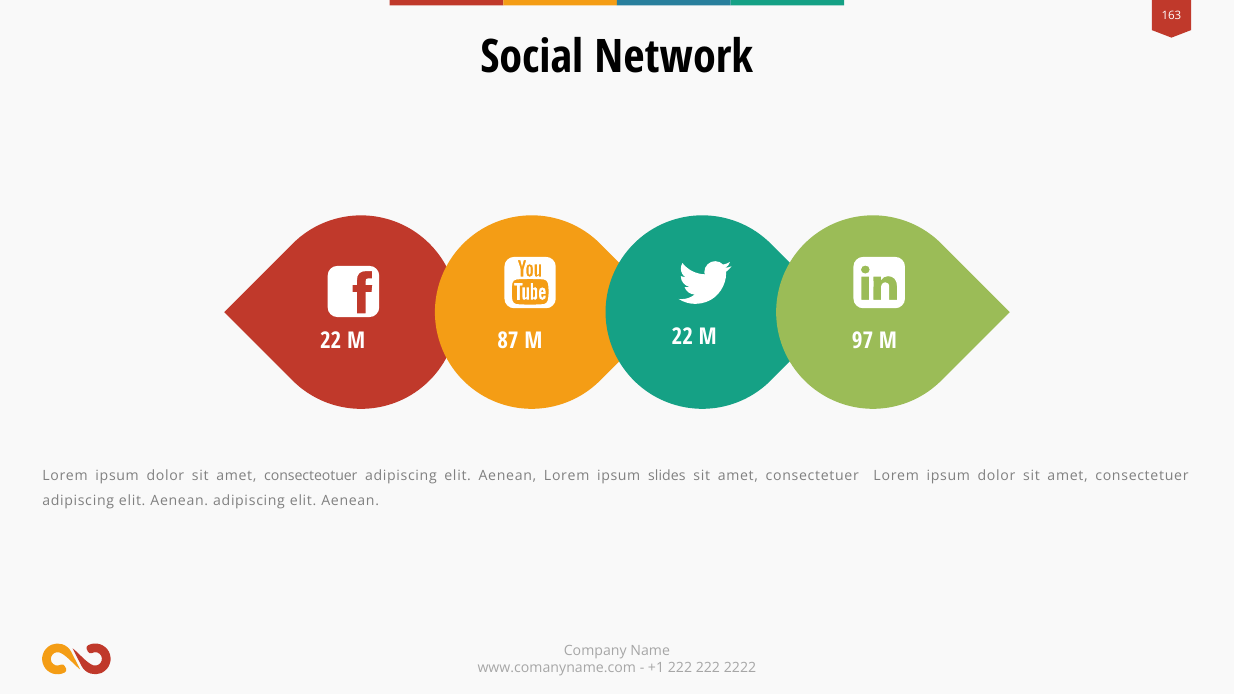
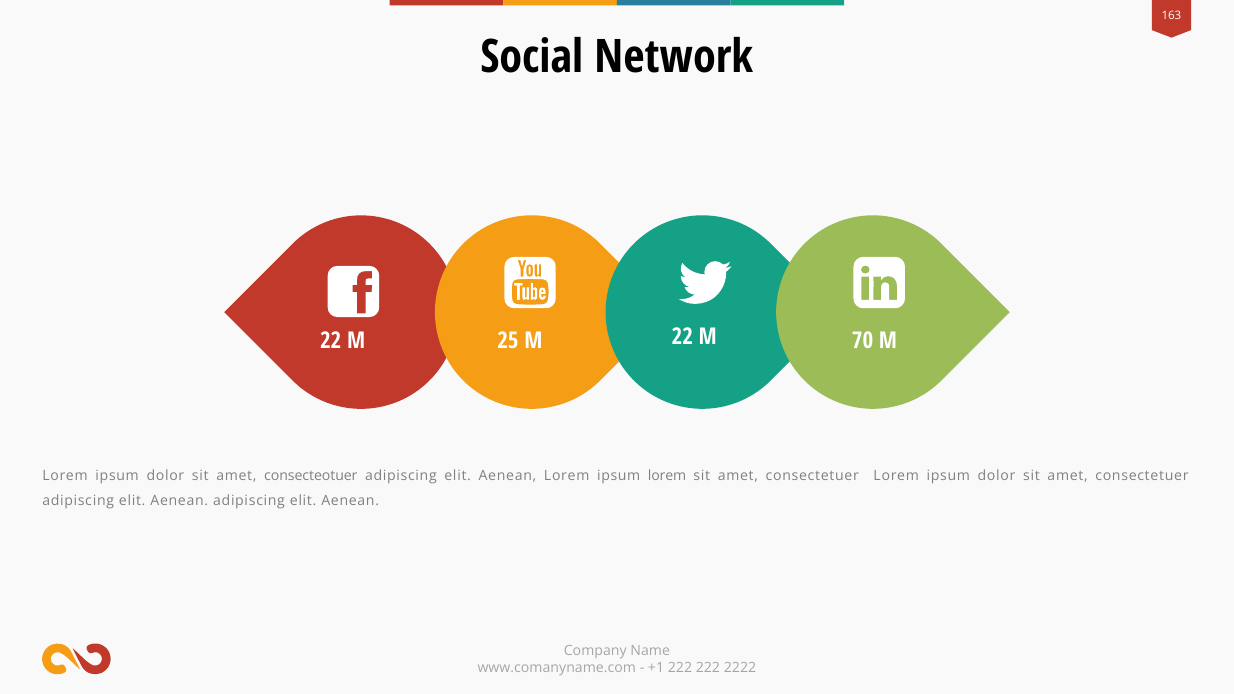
87: 87 -> 25 (508, 341)
97: 97 -> 70 (863, 341)
ipsum slides: slides -> lorem (667, 476)
